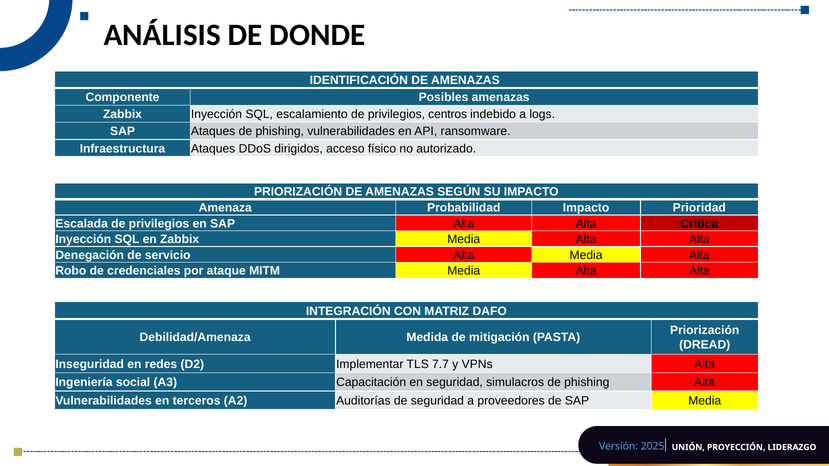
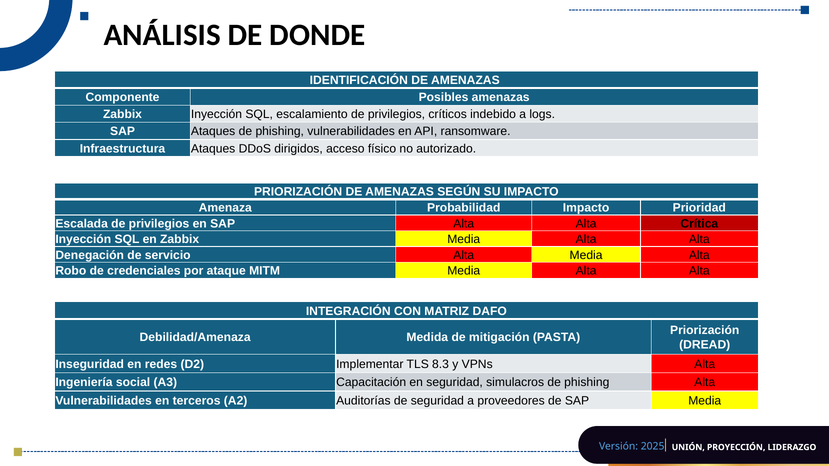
centros: centros -> críticos (448, 114)
7.7: 7.7 -> 8.3 (441, 364)
